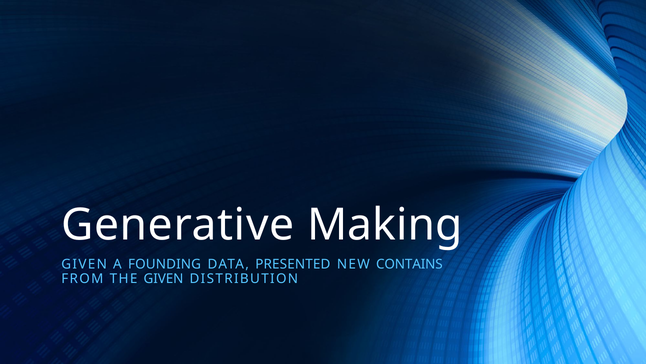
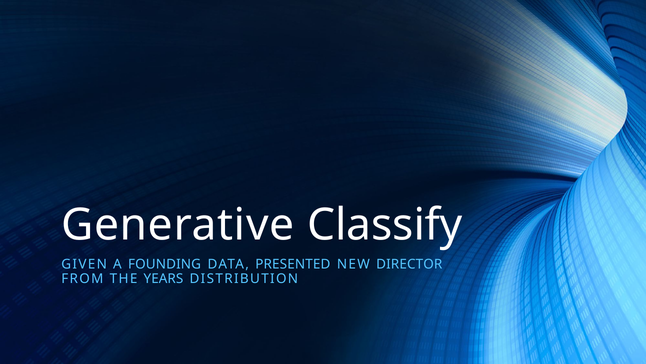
Making: Making -> Classify (385, 225)
CONTAINS: CONTAINS -> DIRECTOR (409, 264)
THE GIVEN: GIVEN -> YEARS (163, 279)
